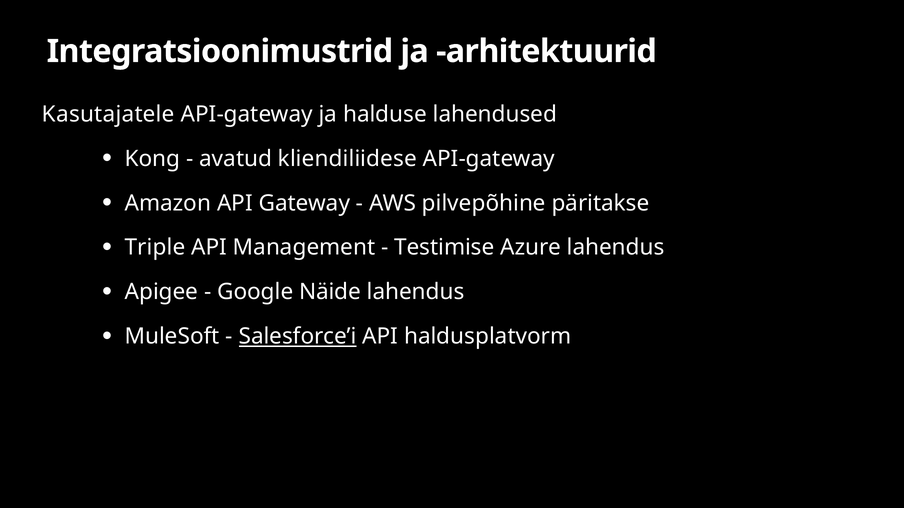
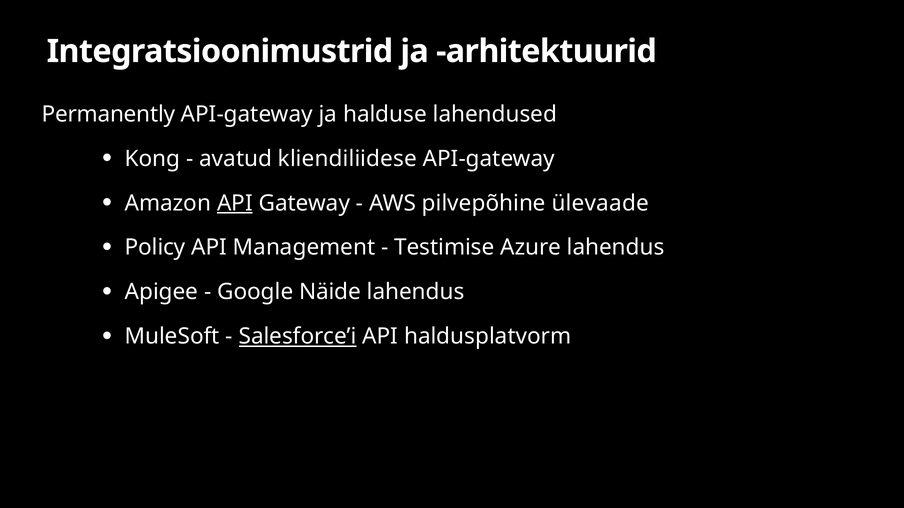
Kasutajatele: Kasutajatele -> Permanently (109, 114)
API underline: none -> present (235, 203)
päritakse: päritakse -> ülevaade (600, 203)
Triple: Triple -> Policy (155, 248)
